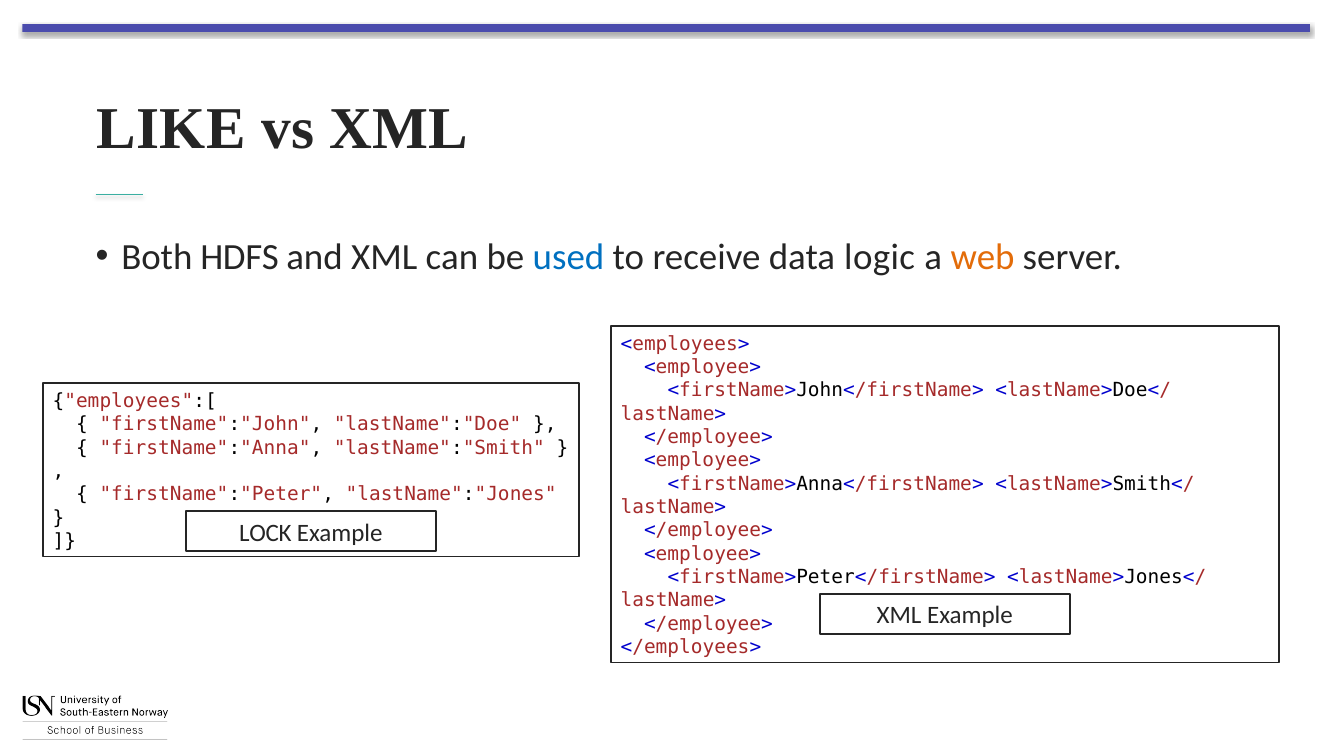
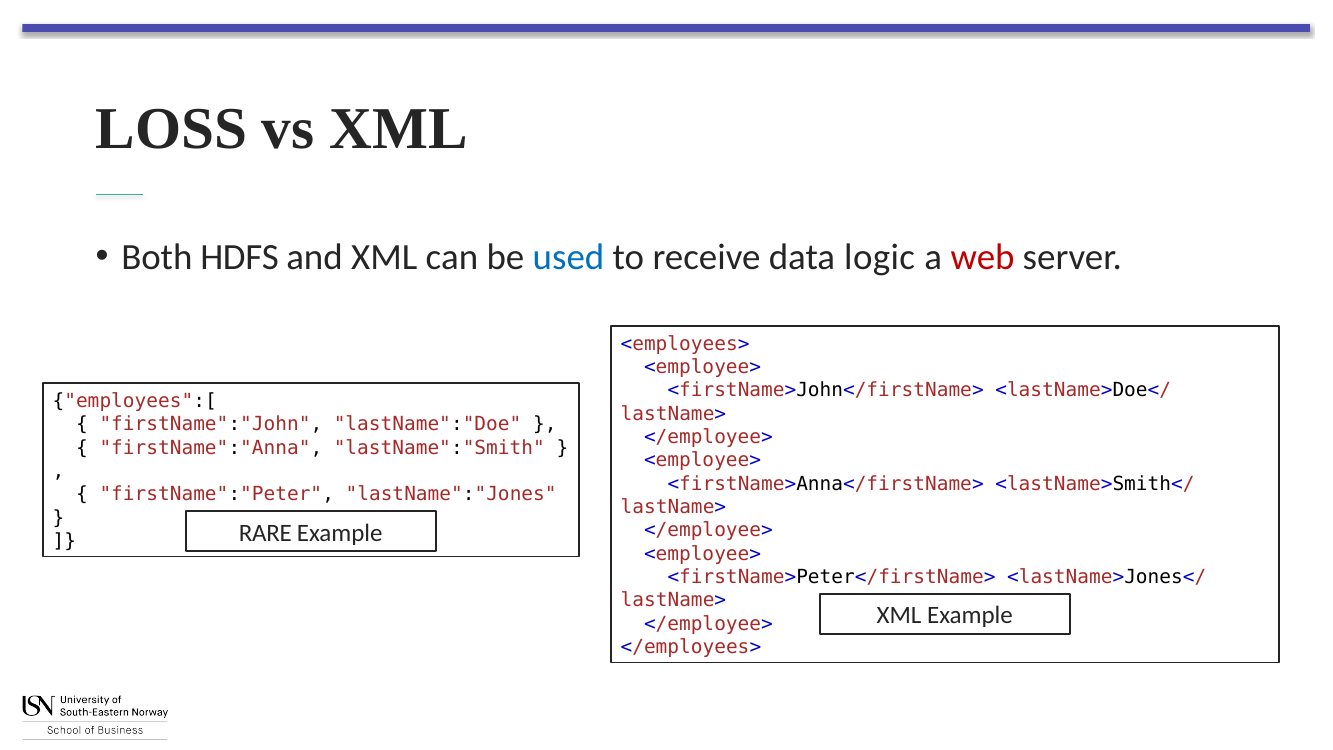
LIKE: LIKE -> LOSS (171, 129)
web colour: orange -> red (983, 257)
LOCK: LOCK -> RARE (265, 533)
